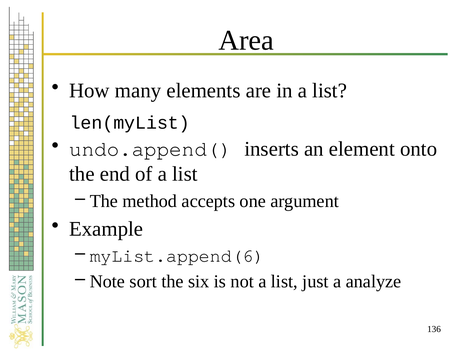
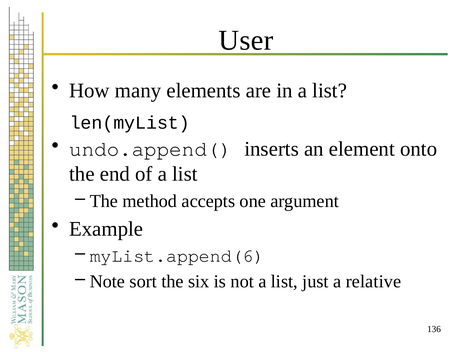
Area: Area -> User (246, 40)
analyze: analyze -> relative (373, 281)
